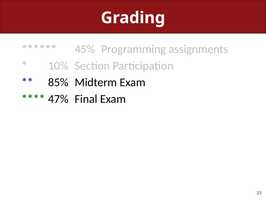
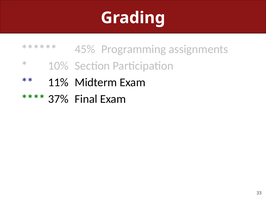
85%: 85% -> 11% (58, 82)
47%: 47% -> 37% (58, 99)
